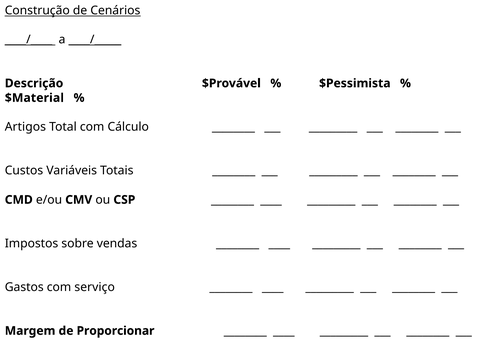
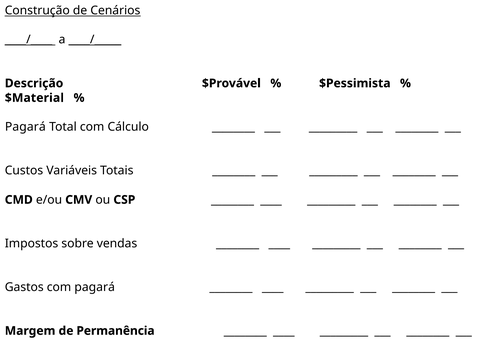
Artigos: Artigos -> Pagará (25, 127)
com serviço: serviço -> pagará (95, 287)
Proporcionar: Proporcionar -> Permanência (115, 331)
